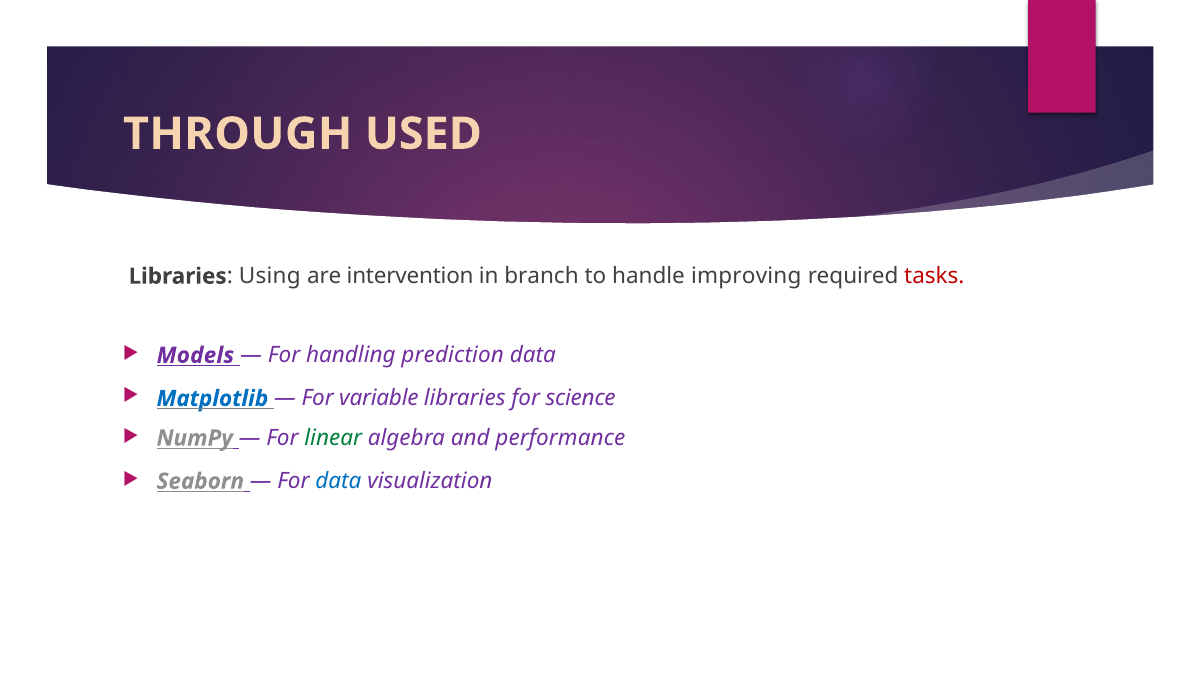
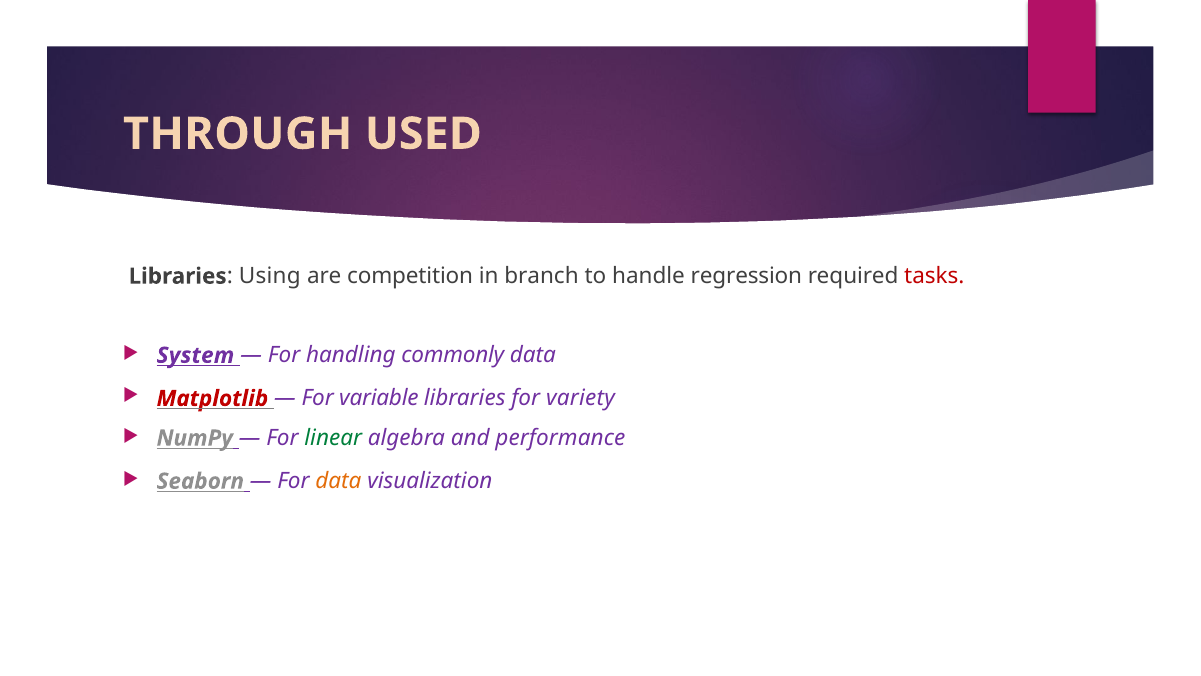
intervention: intervention -> competition (410, 276)
improving: improving -> regression (746, 276)
Models: Models -> System (195, 355)
prediction: prediction -> commonly (453, 355)
Matplotlib colour: blue -> red (212, 398)
science: science -> variety (580, 398)
data colour: blue -> orange (338, 481)
